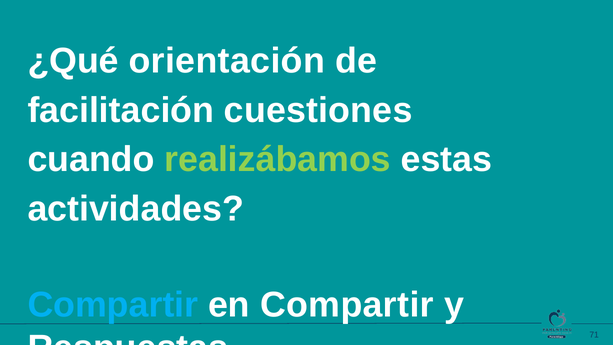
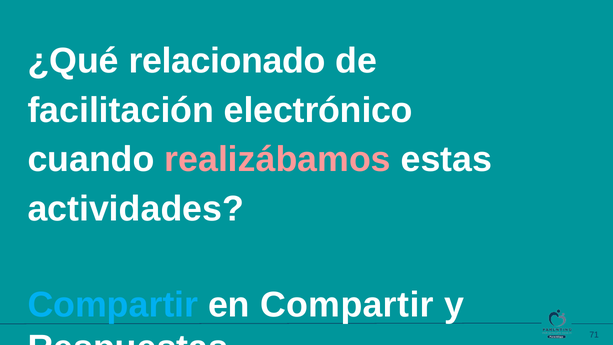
orientación: orientación -> relacionado (227, 61)
cuestiones: cuestiones -> electrónico (318, 110)
realizábamos colour: light green -> pink (278, 160)
